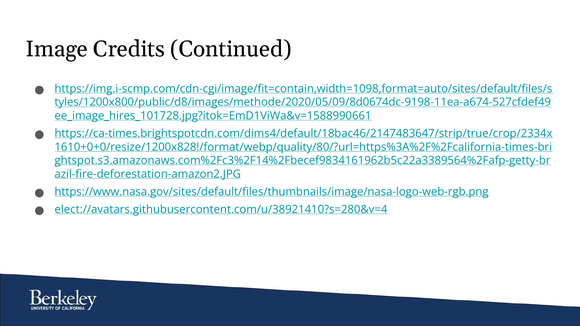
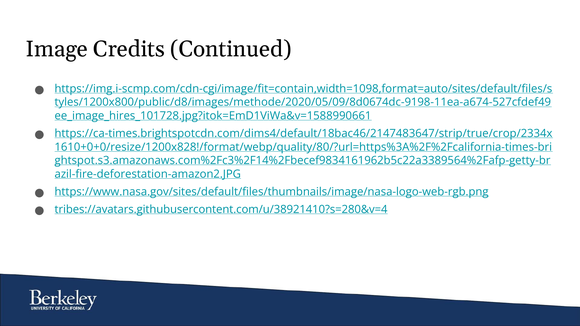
elect://avatars.githubusercontent.com/u/38921410?s=280&v=4: elect://avatars.githubusercontent.com/u/38921410?s=280&v=4 -> tribes://avatars.githubusercontent.com/u/38921410?s=280&v=4 (221, 210)
